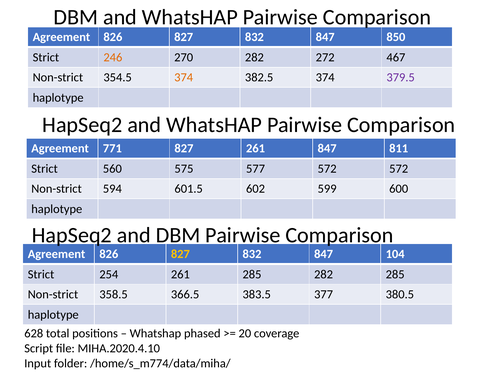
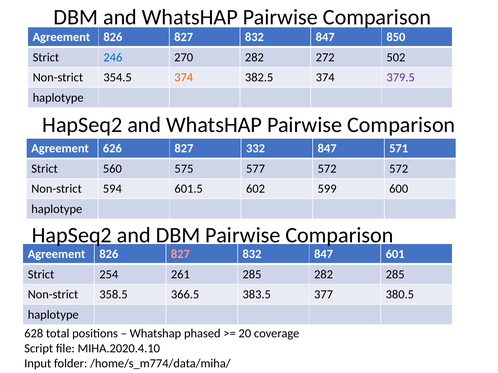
246 colour: orange -> blue (113, 57)
467: 467 -> 502 (396, 57)
771: 771 -> 626 (112, 149)
827 261: 261 -> 332 (256, 149)
811: 811 -> 571 (399, 149)
827 colour: yellow -> pink (180, 254)
104: 104 -> 601 (395, 254)
